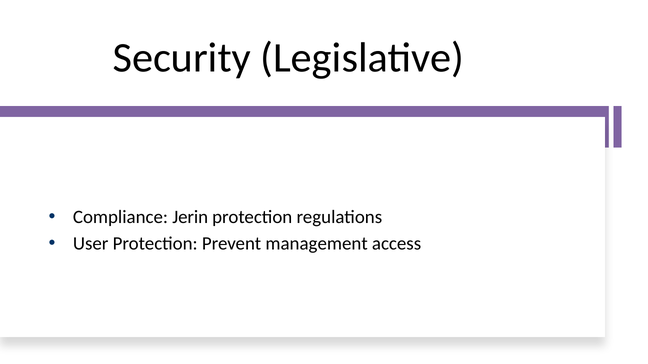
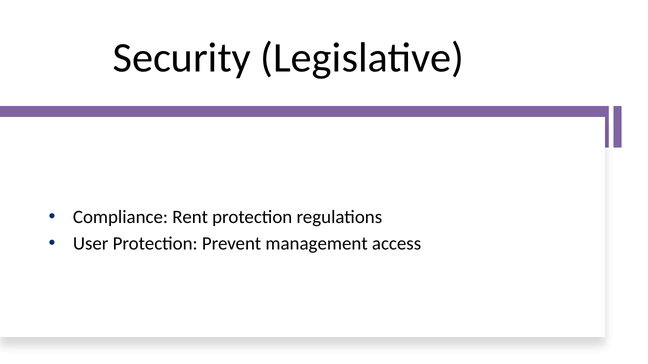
Jerin: Jerin -> Rent (190, 218)
